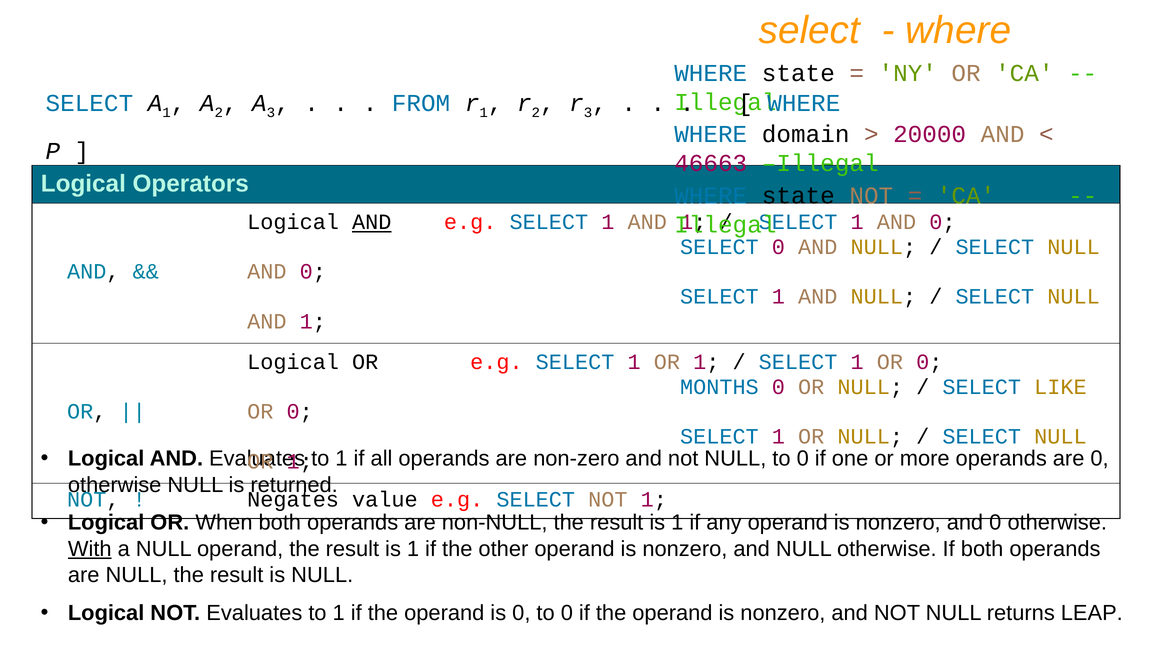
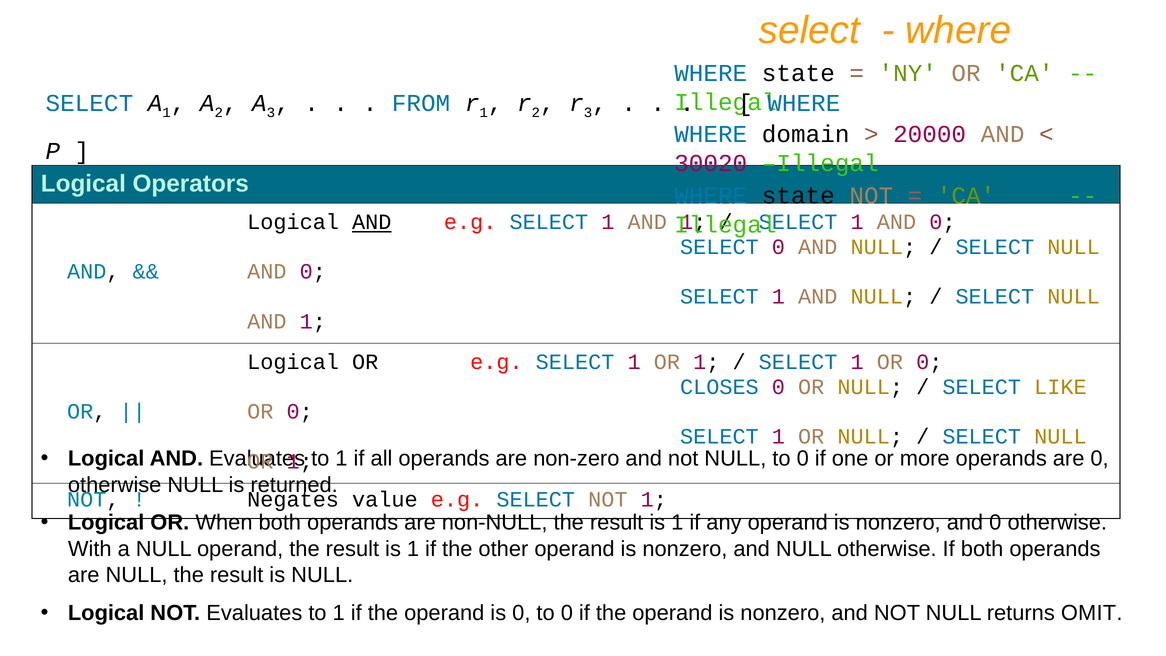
46663: 46663 -> 30020 (711, 163)
MONTHS: MONTHS -> CLOSES (719, 387)
With underline: present -> none (90, 549)
LEAP: LEAP -> OMIT (1092, 613)
